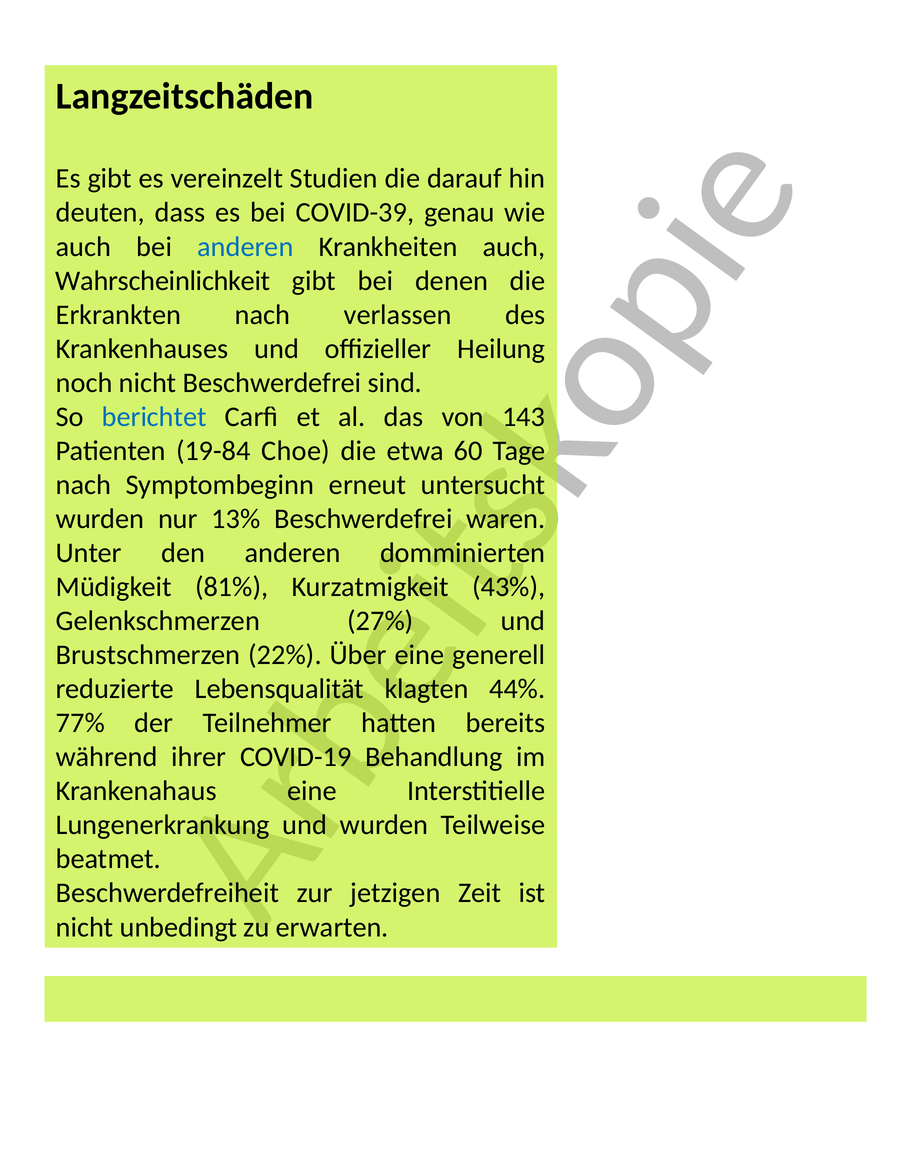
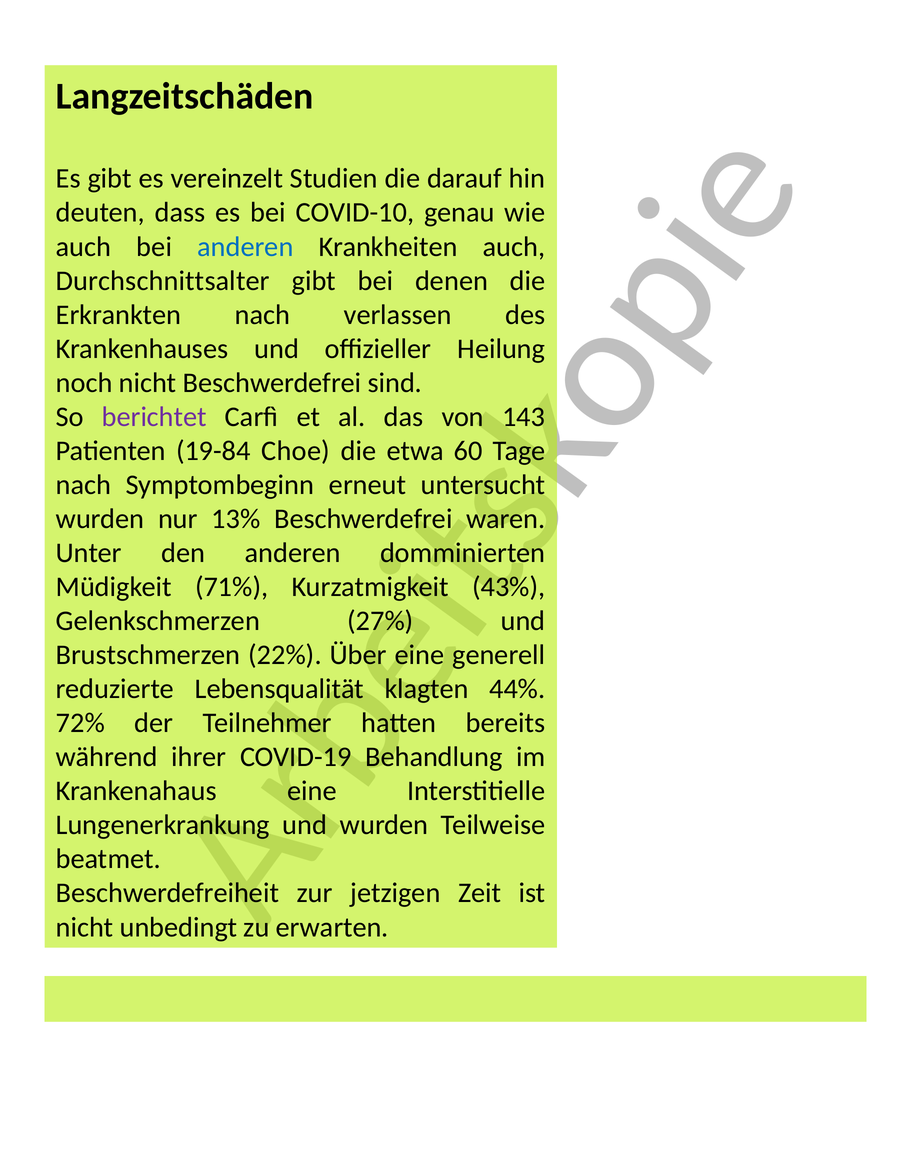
COVID-39: COVID-39 -> COVID-10 (355, 213)
Wahrscheinlichkeit: Wahrscheinlichkeit -> Durchschnittsalter (163, 281)
berichtet colour: blue -> purple (154, 417)
81%: 81% -> 71% (232, 587)
77%: 77% -> 72% (80, 723)
